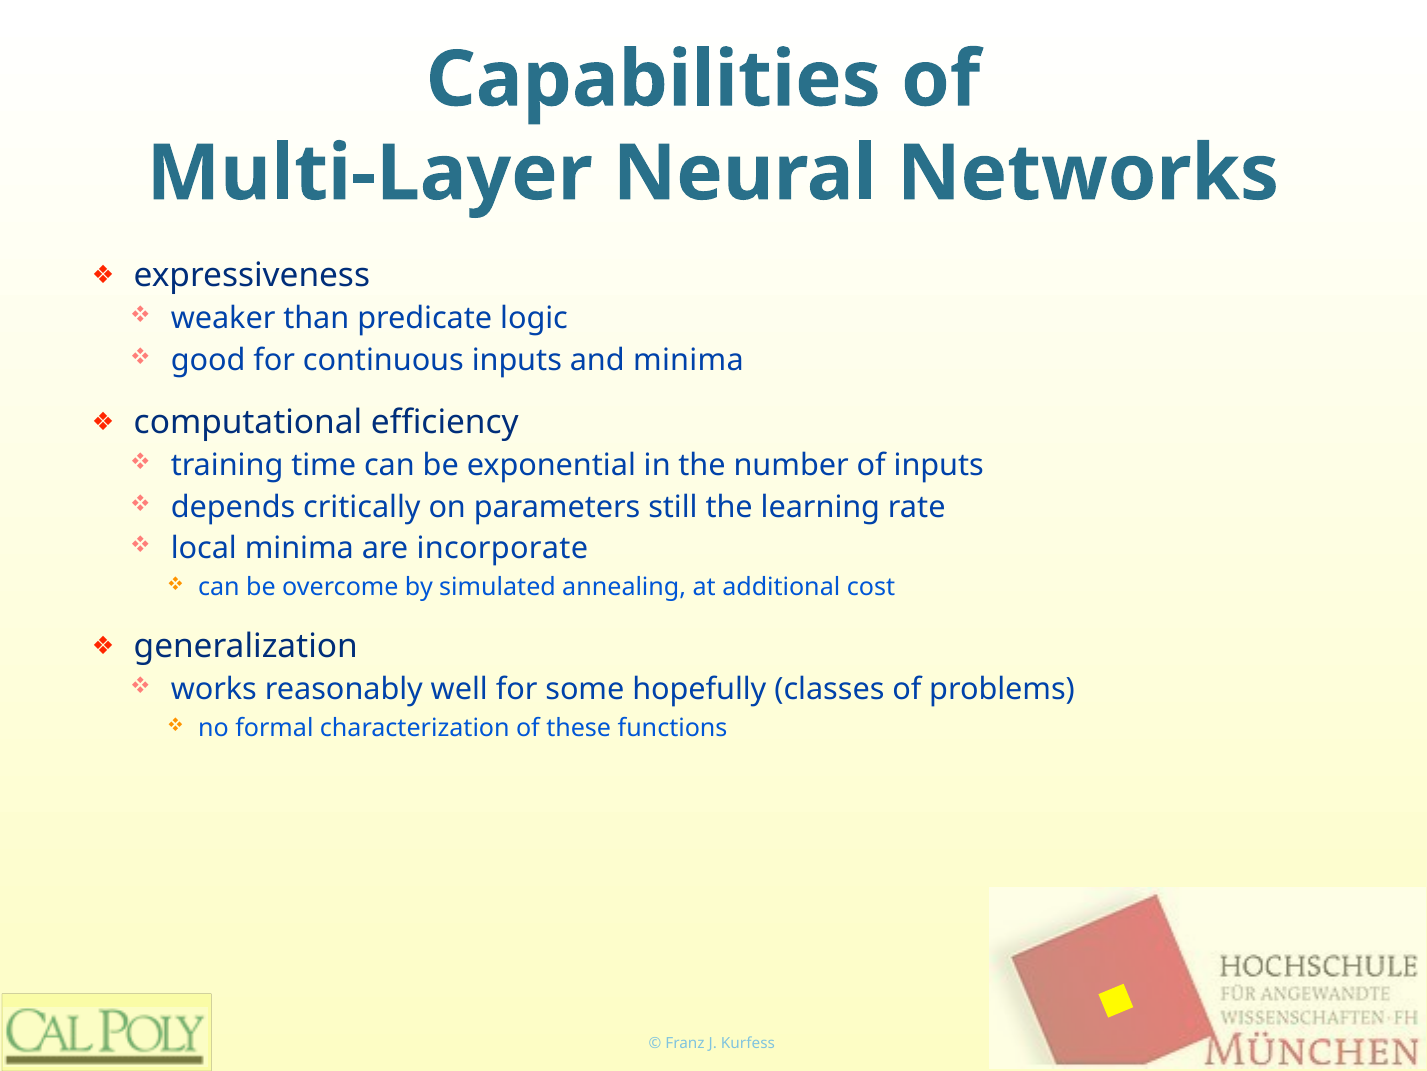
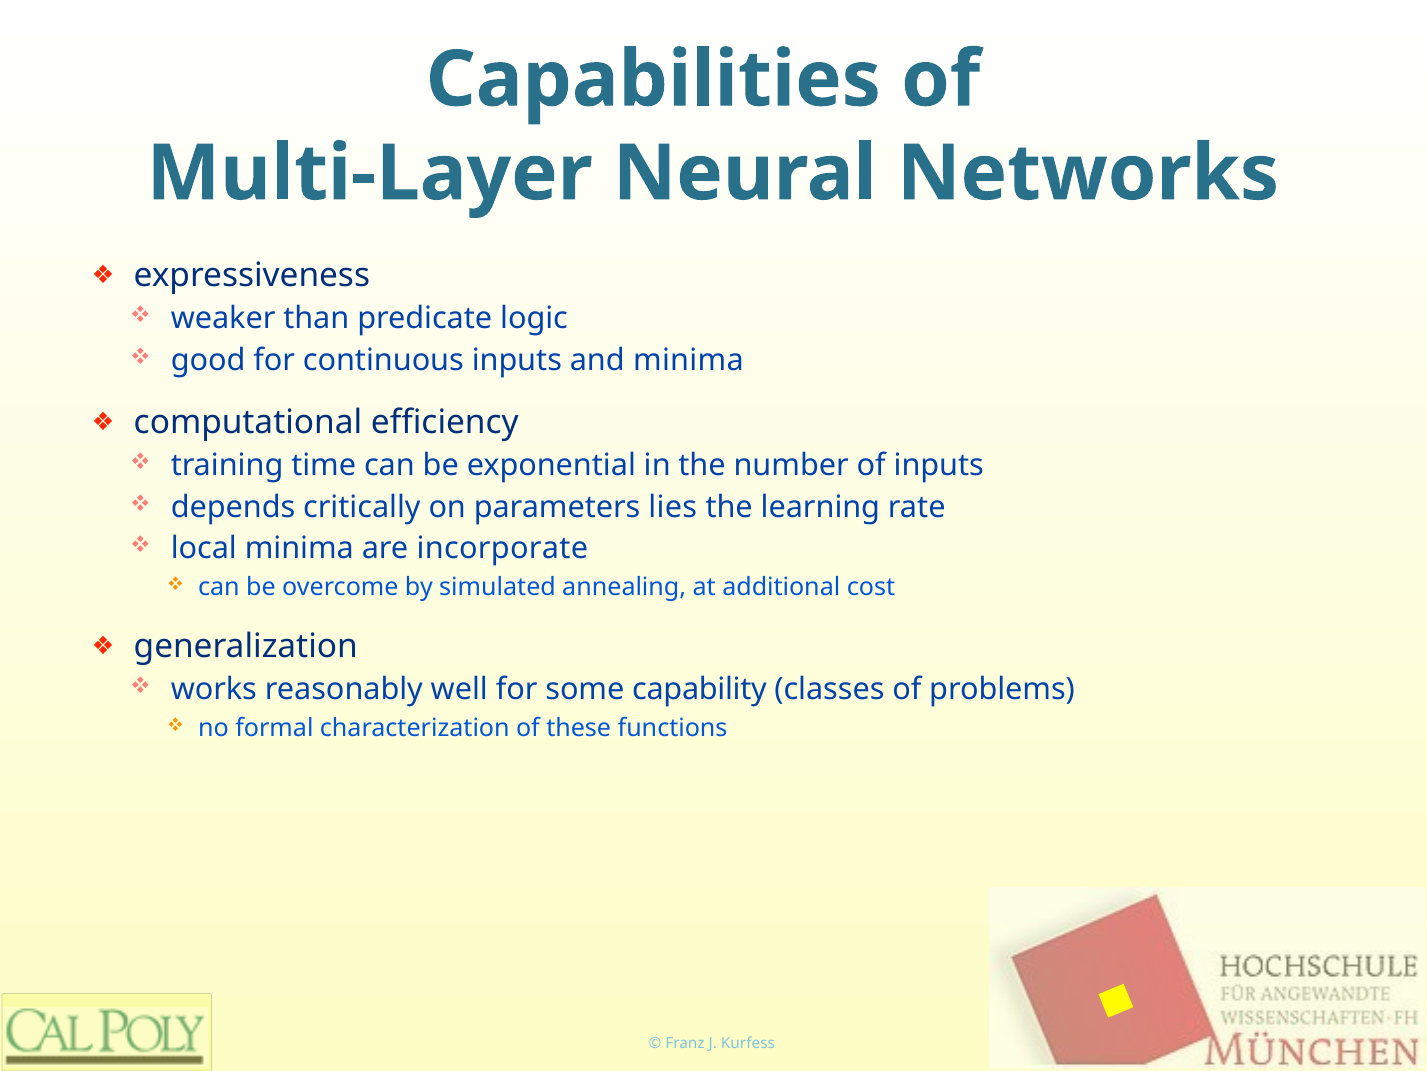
still: still -> lies (673, 507)
hopefully: hopefully -> capability (699, 689)
